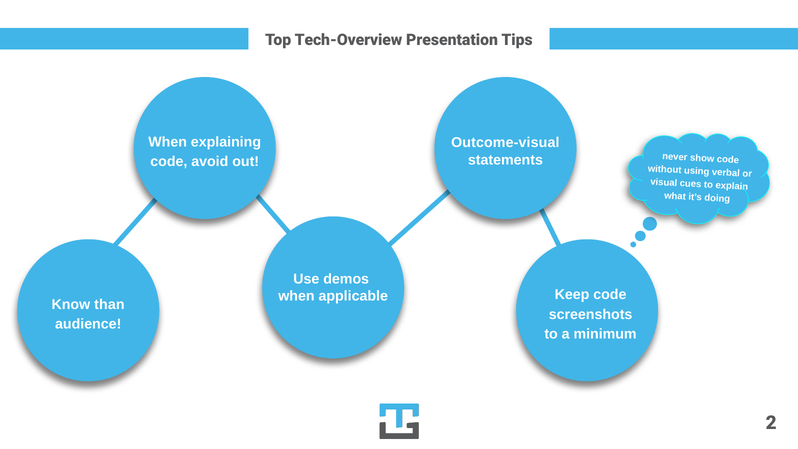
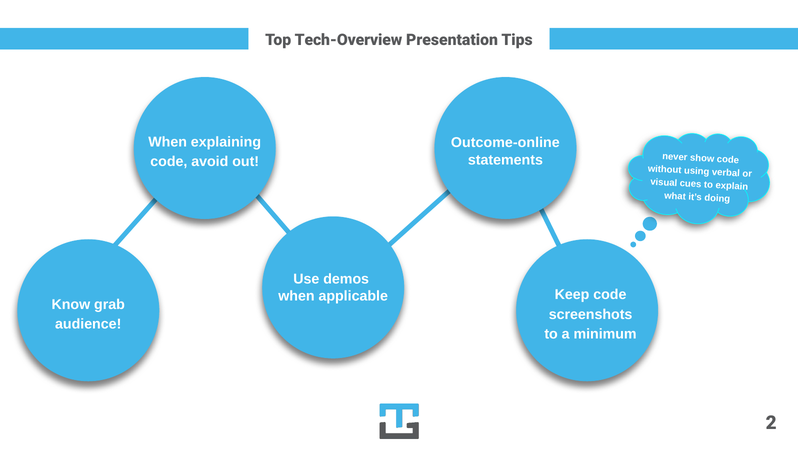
Outcome-visual: Outcome-visual -> Outcome-online (505, 143)
than: than -> grab (110, 305)
